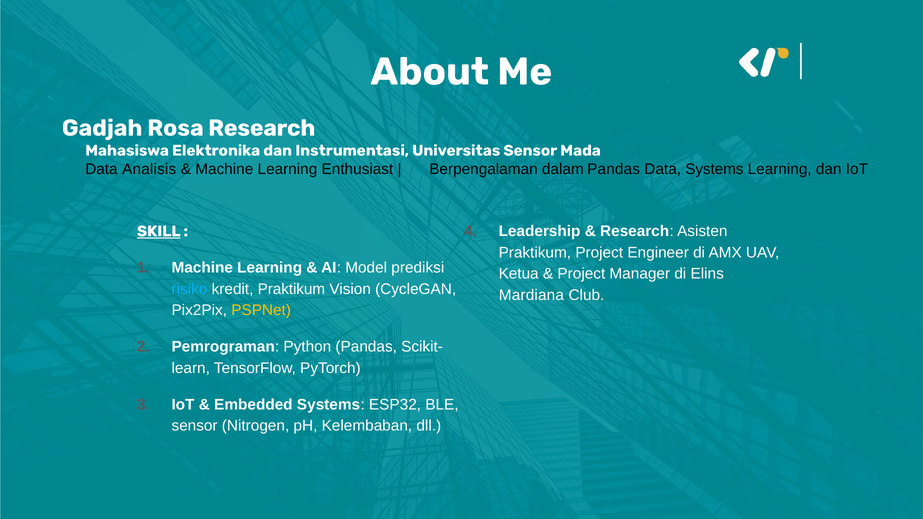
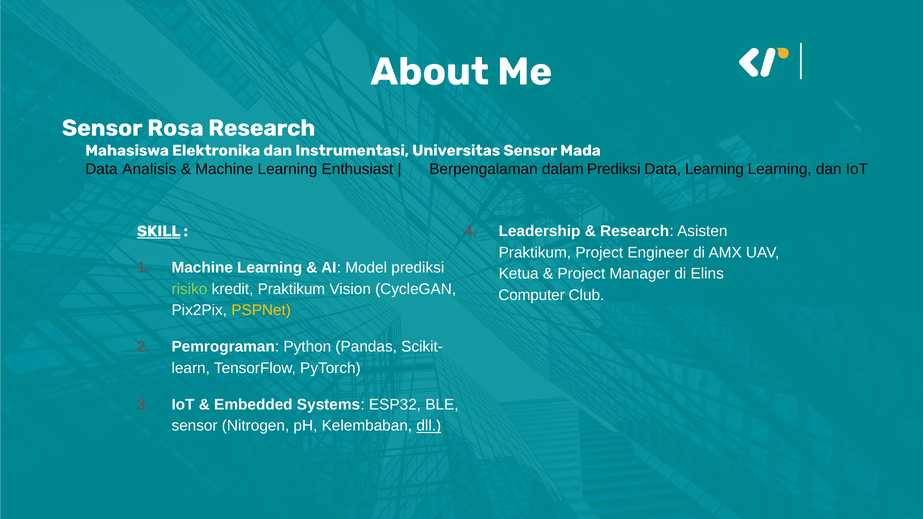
Gadjah: Gadjah -> Sensor (102, 128)
dalam Pandas: Pandas -> Prediksi (614, 169)
Data Systems: Systems -> Learning (714, 169)
risiko colour: light blue -> light green (189, 289)
Mardiana: Mardiana -> Computer (532, 295)
dll underline: none -> present (429, 426)
